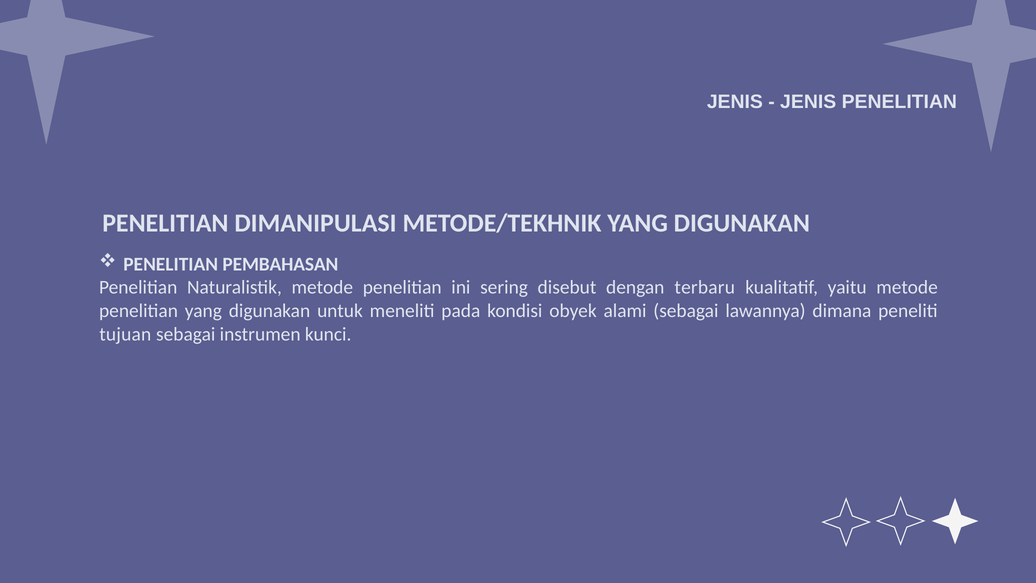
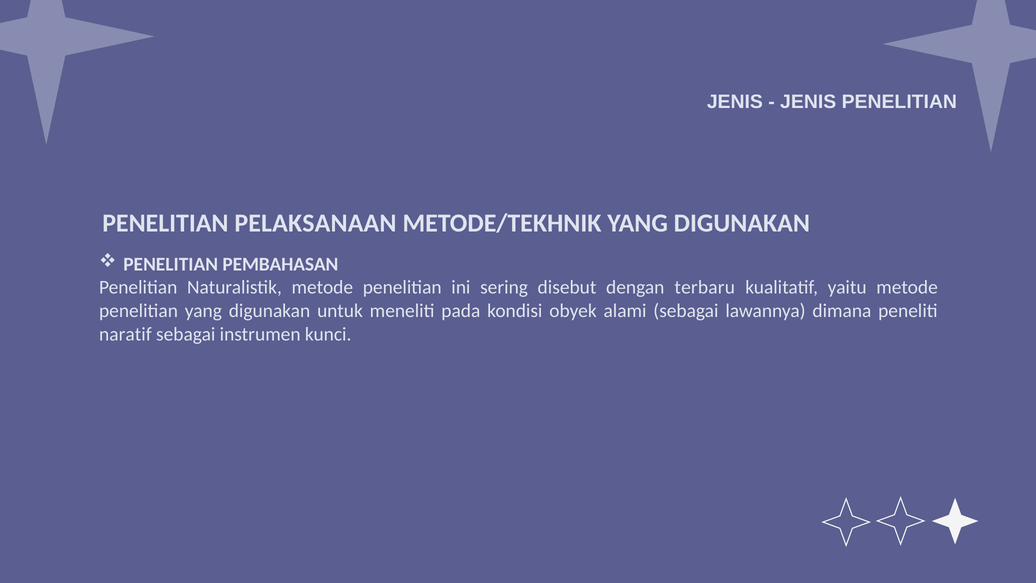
PENELITIAN DIMANIPULASI: DIMANIPULASI -> PELAKSANAAN (315, 223)
tujuan: tujuan -> naratif (125, 334)
